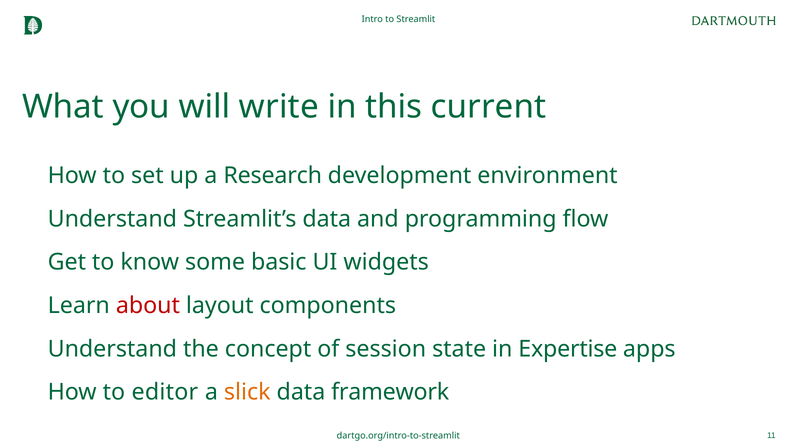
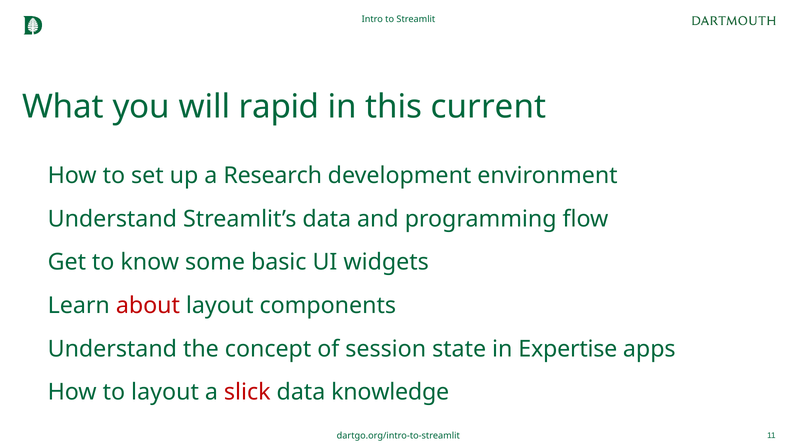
write: write -> rapid (279, 107)
to editor: editor -> layout (165, 393)
slick colour: orange -> red (247, 393)
framework: framework -> knowledge (390, 393)
